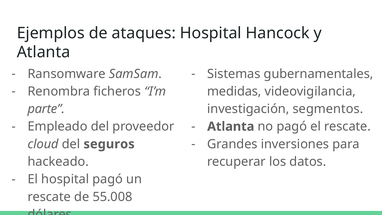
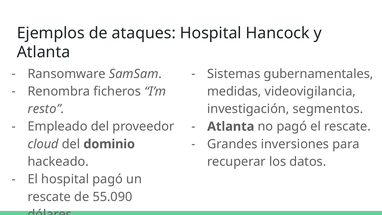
parte: parte -> resto (46, 109)
seguros: seguros -> dominio (109, 144)
55.008: 55.008 -> 55.090 (112, 197)
